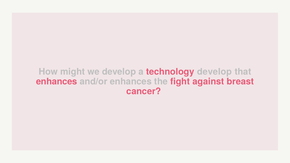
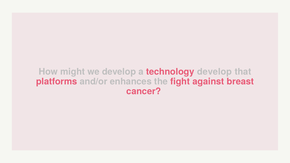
enhances: enhances -> platforms (57, 82)
